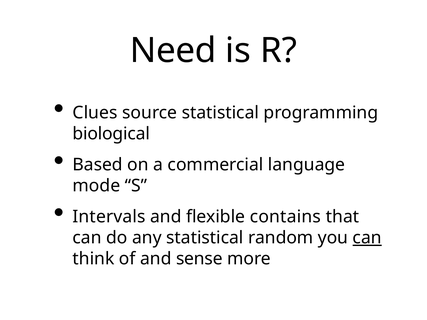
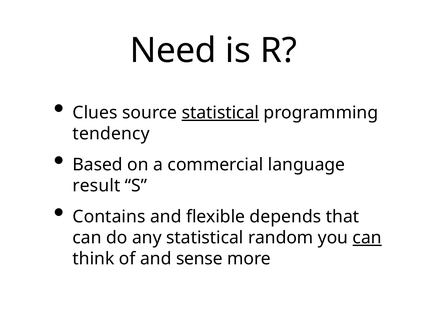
statistical underline: none -> present (220, 113)
biological: biological -> tendency (111, 134)
mode: mode -> result (96, 186)
Intervals: Intervals -> Contains (109, 217)
contains: contains -> depends (285, 217)
